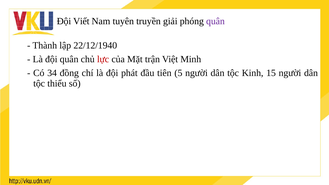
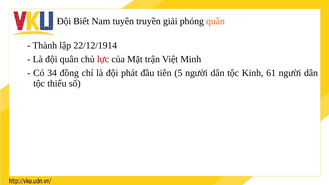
Viết: Viết -> Biết (81, 21)
quân colour: purple -> orange (215, 21)
22/12/1940: 22/12/1940 -> 22/12/1914 (95, 45)
15: 15 -> 61 (271, 73)
